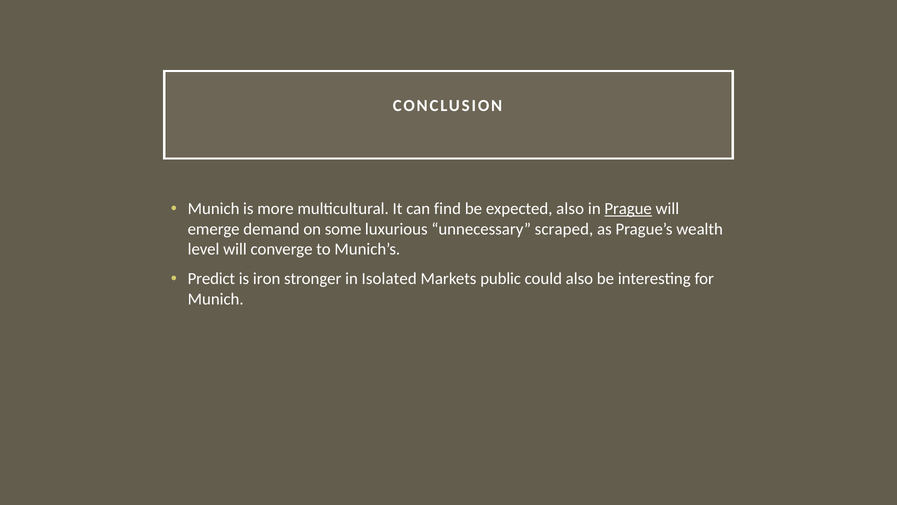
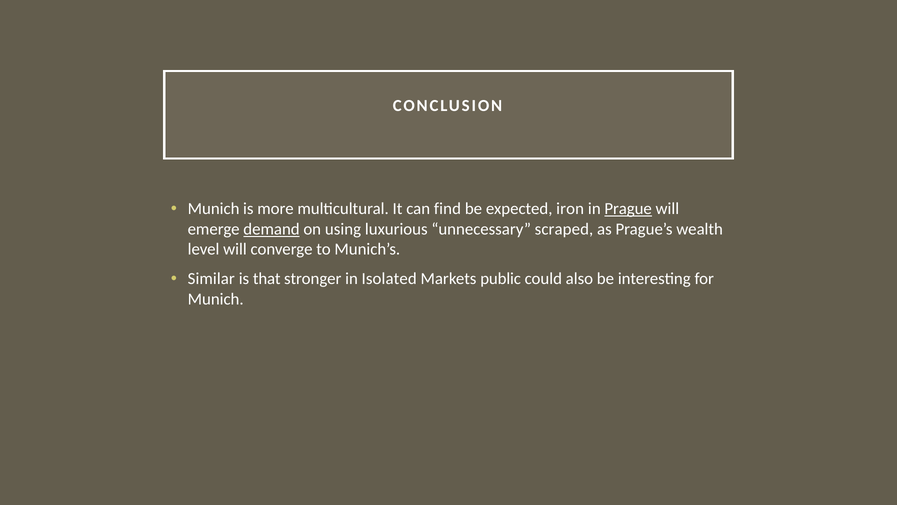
expected also: also -> iron (570, 209)
demand underline: none -> present (272, 229)
some: some -> using (343, 229)
Predict: Predict -> Similar (211, 279)
iron: iron -> that (267, 279)
